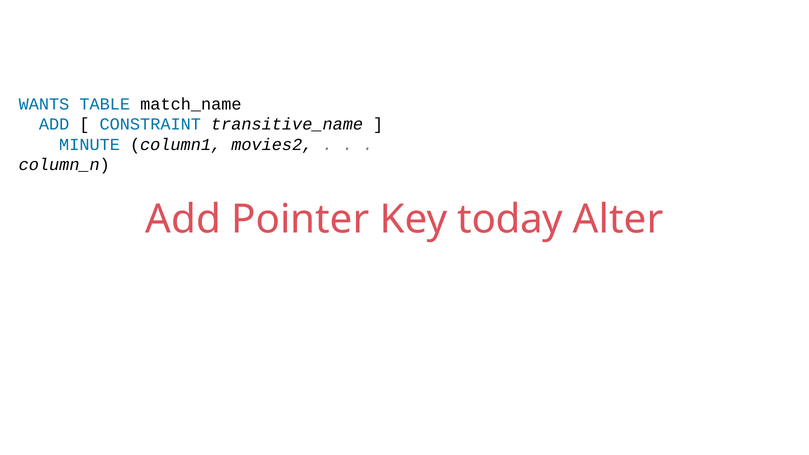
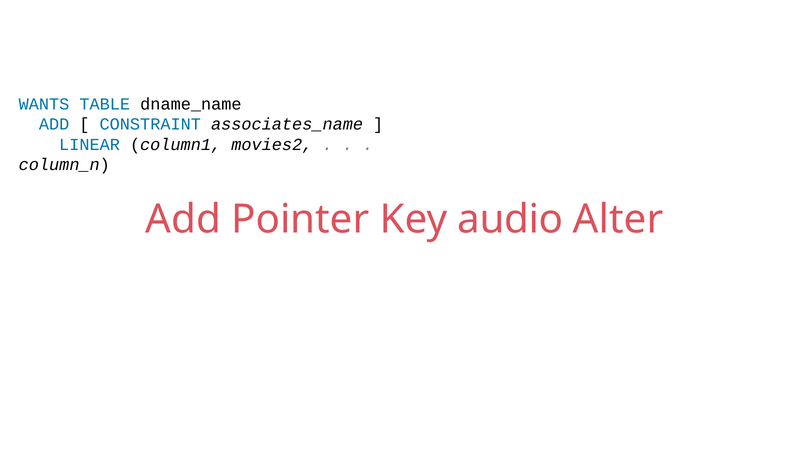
match_name: match_name -> dname_name (191, 104)
transitive_name: transitive_name -> associates_name (287, 124)
MINUTE: MINUTE -> LINEAR (90, 145)
today: today -> audio (510, 219)
